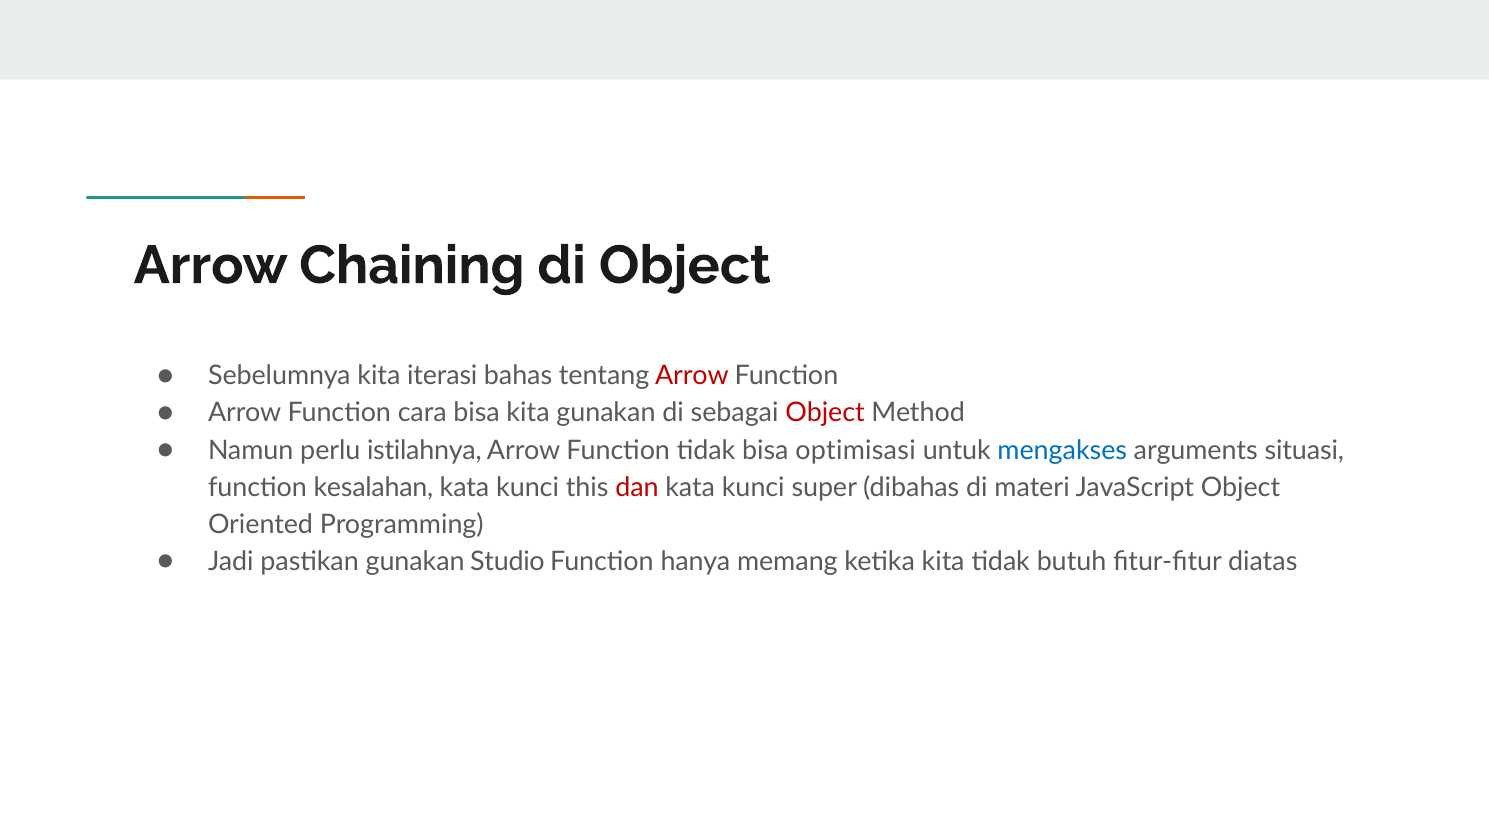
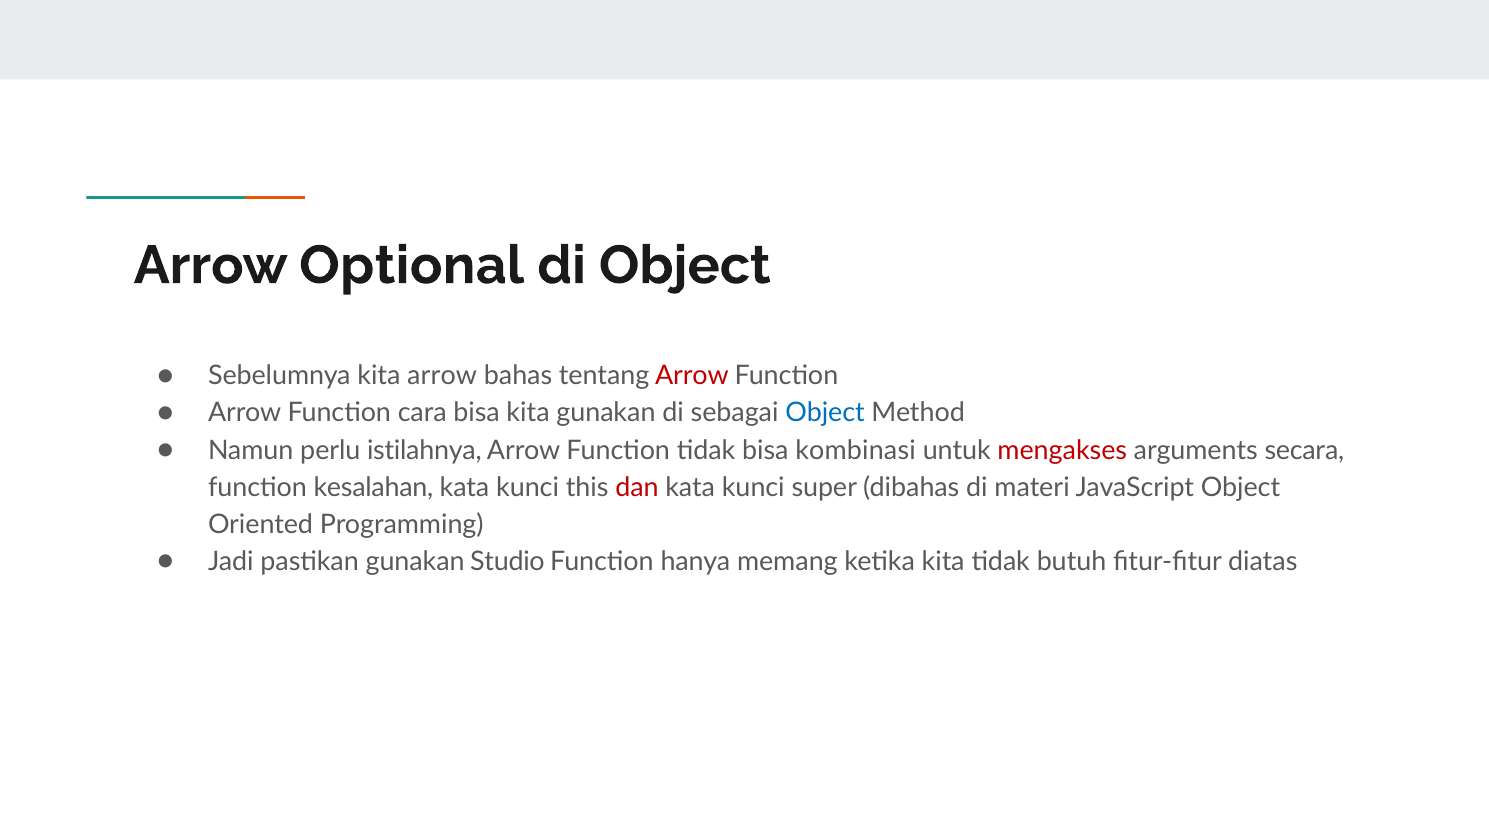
Chaining: Chaining -> Optional (412, 266)
kita iterasi: iterasi -> arrow (442, 376)
Object colour: red -> blue (825, 413)
optimisasi: optimisasi -> kombinasi (856, 450)
mengakses colour: blue -> red (1062, 450)
situasi: situasi -> secara (1304, 450)
